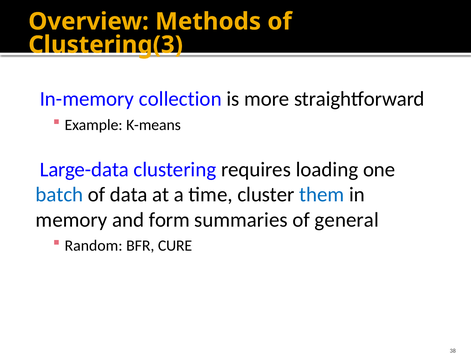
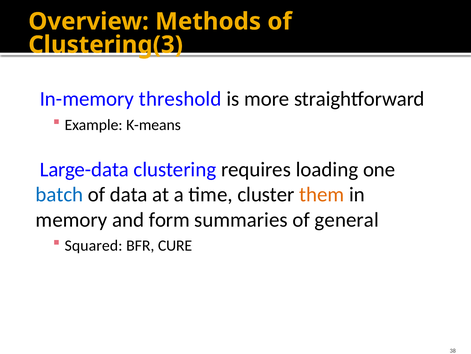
collection: collection -> threshold (180, 99)
them colour: blue -> orange (322, 194)
Random: Random -> Squared (94, 245)
